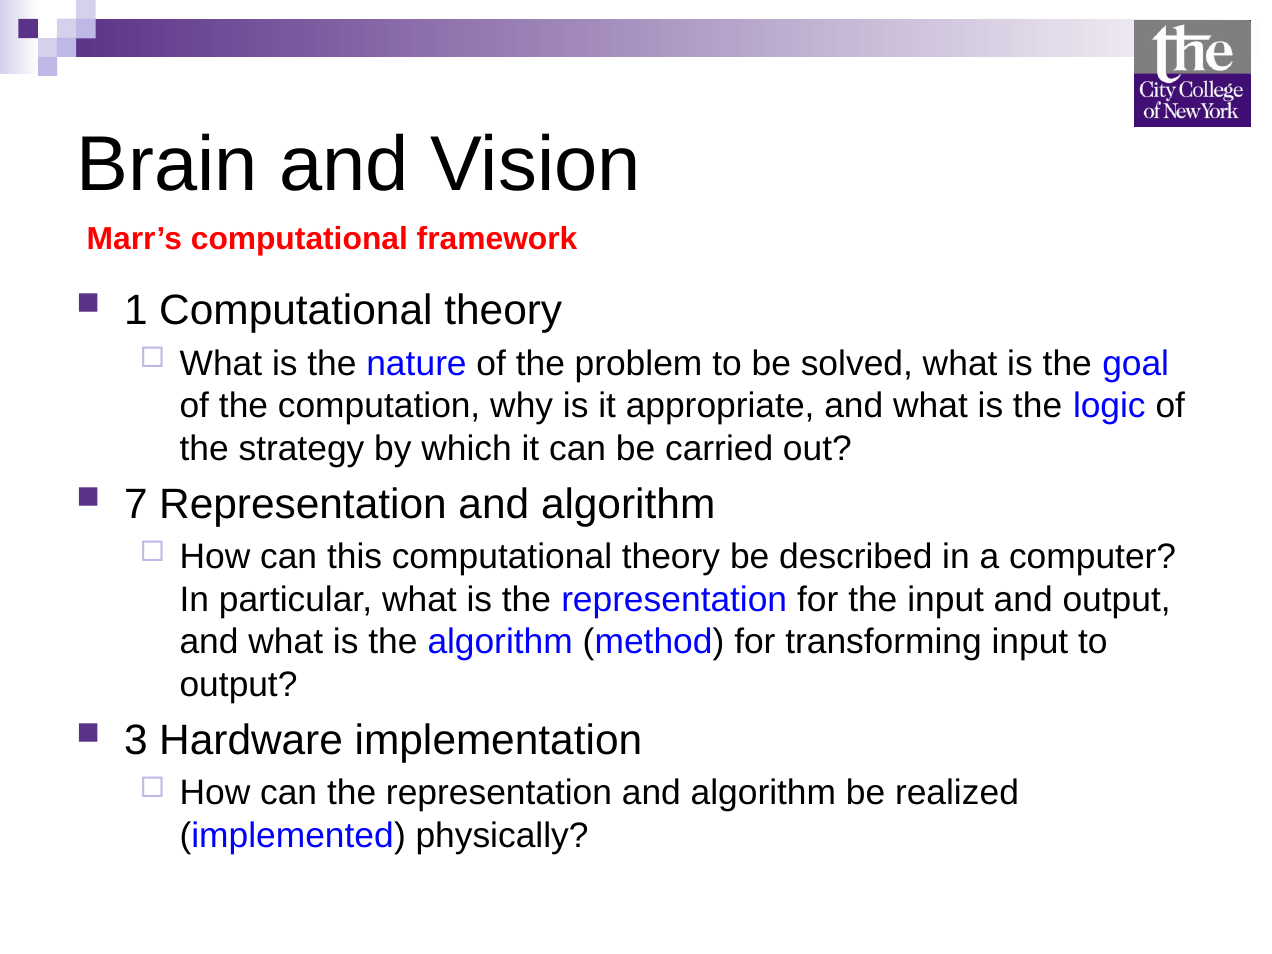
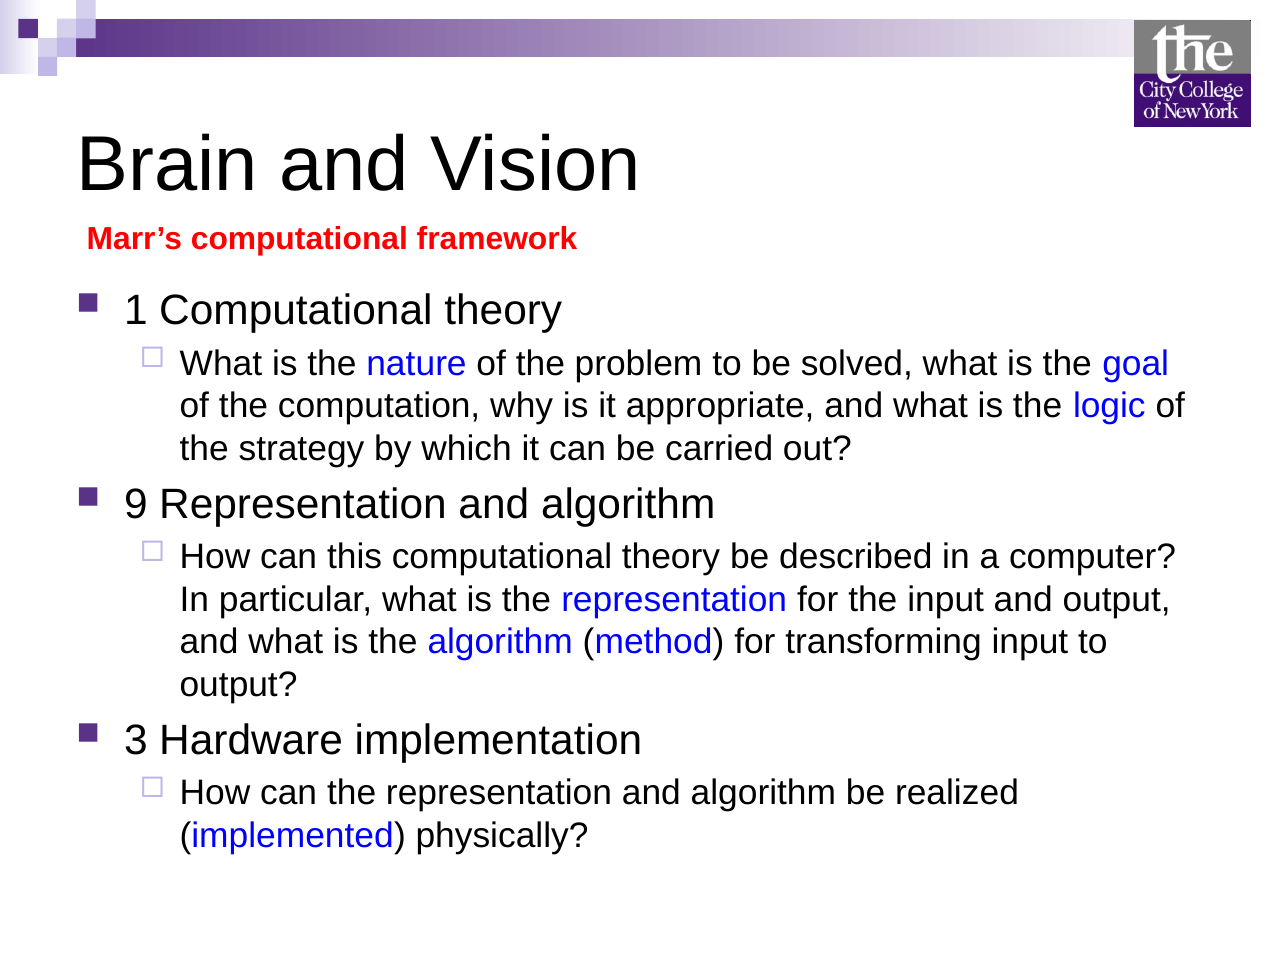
7: 7 -> 9 (136, 504)
